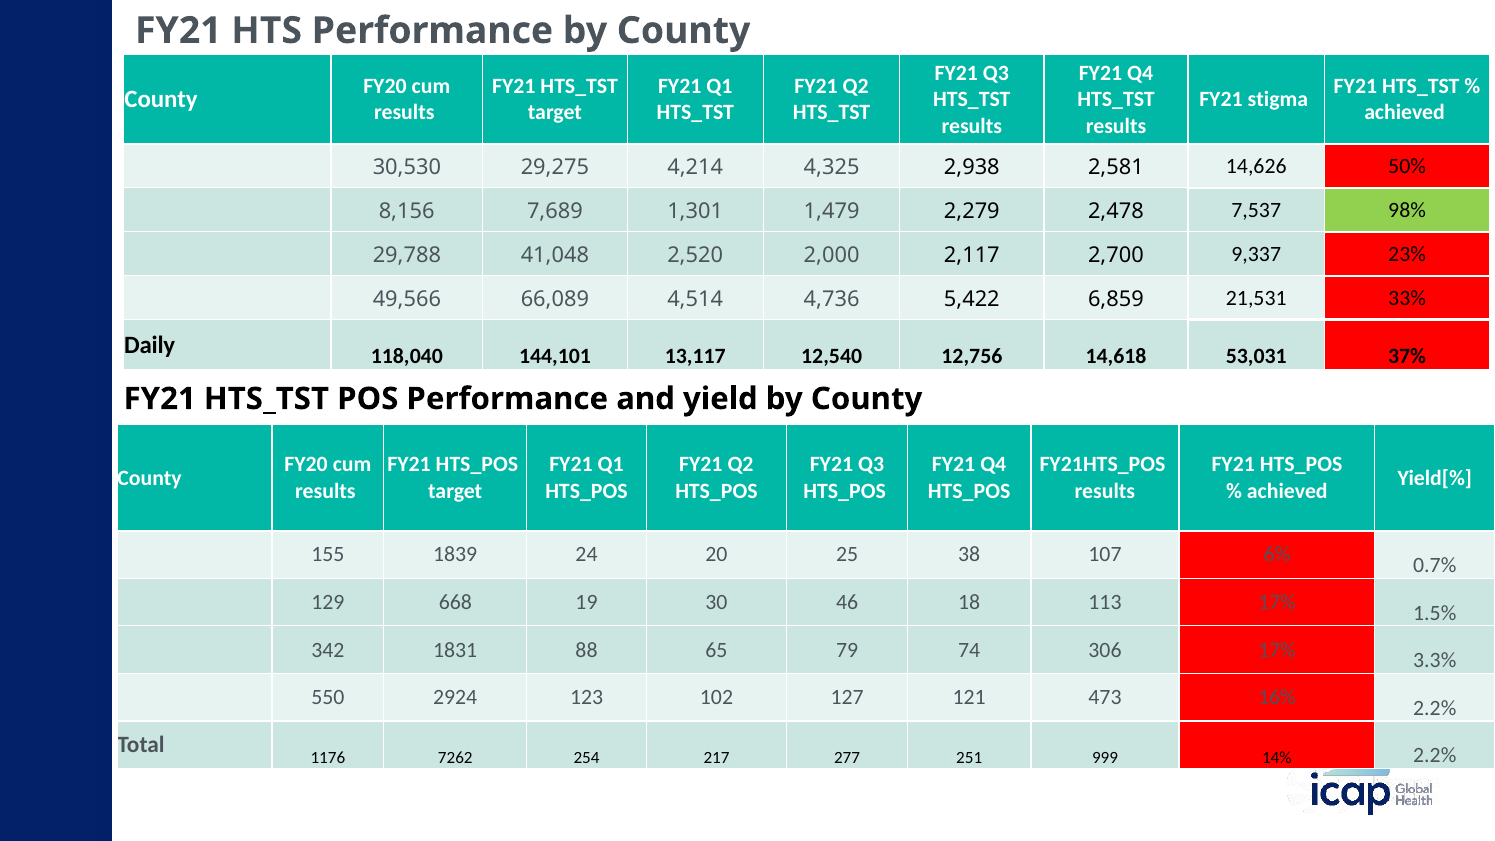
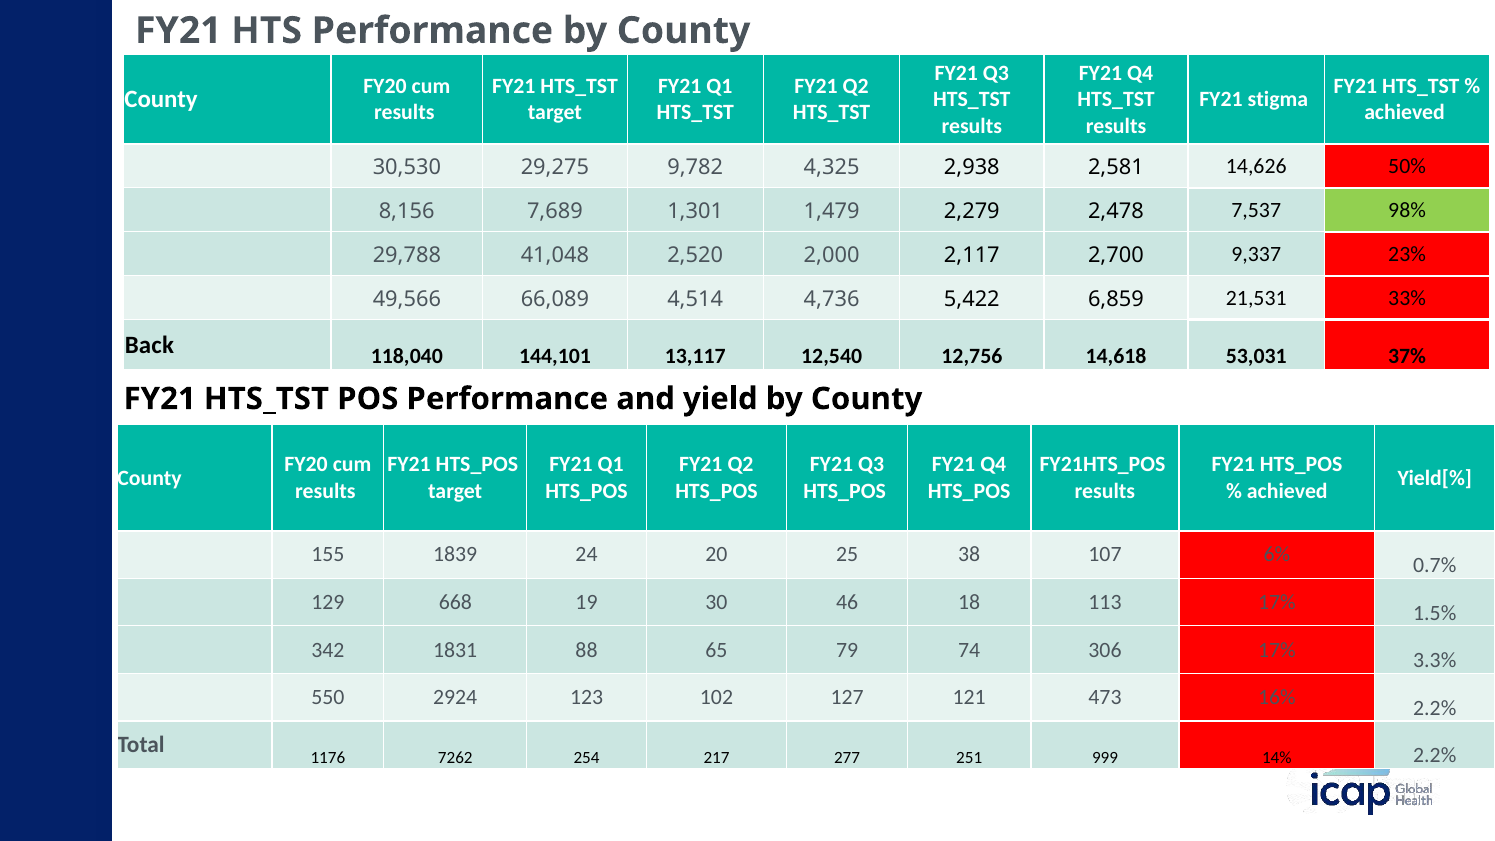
4,214: 4,214 -> 9,782 (695, 167)
Daily: Daily -> Back (149, 345)
